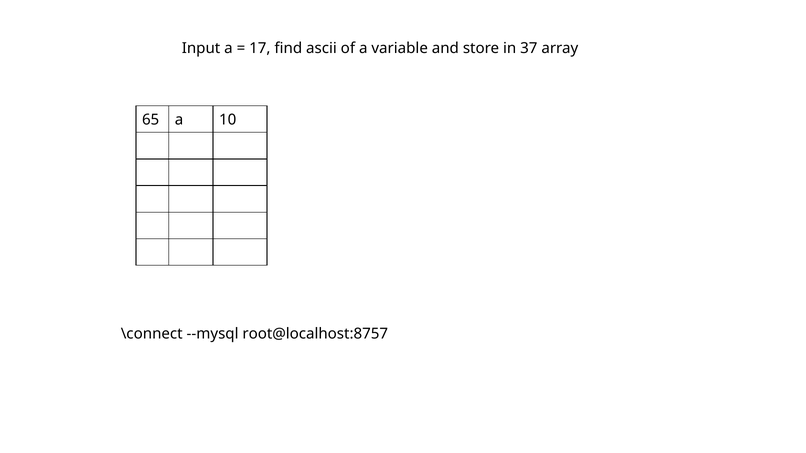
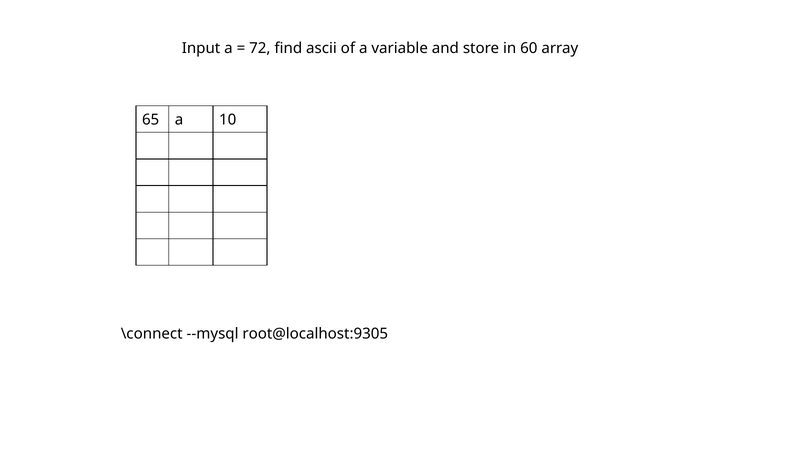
17: 17 -> 72 (260, 48)
37: 37 -> 60 (529, 48)
root@localhost:8757: root@localhost:8757 -> root@localhost:9305 (315, 334)
